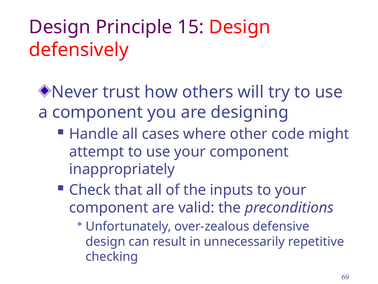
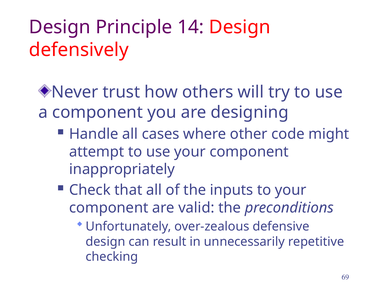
15: 15 -> 14 (191, 27)
